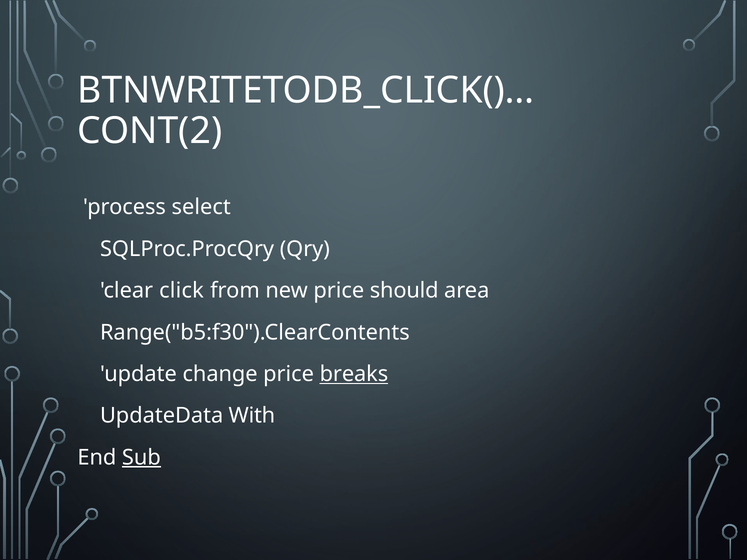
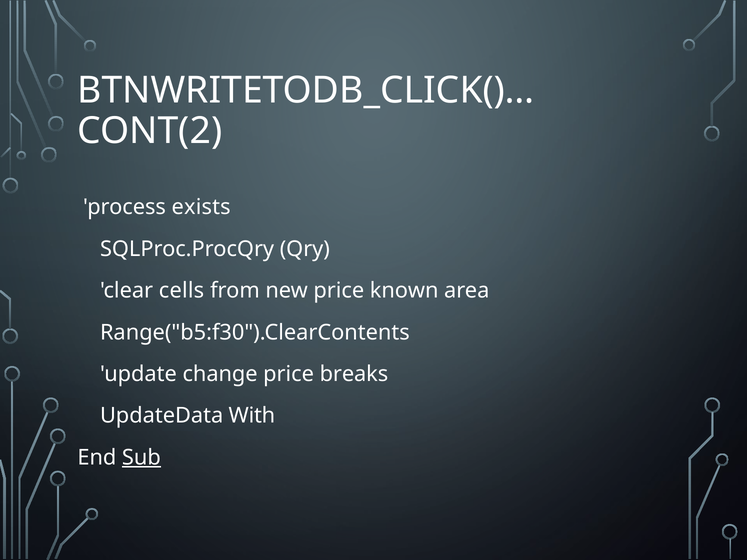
select: select -> exists (201, 207)
click: click -> cells (182, 291)
should: should -> known (404, 291)
breaks underline: present -> none (354, 374)
